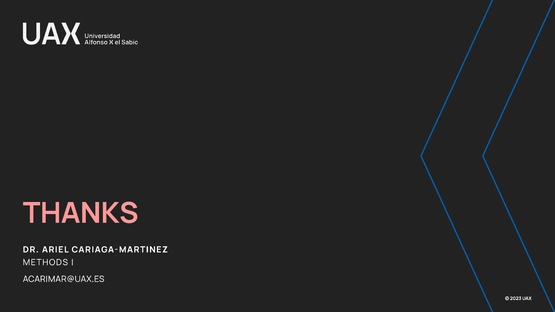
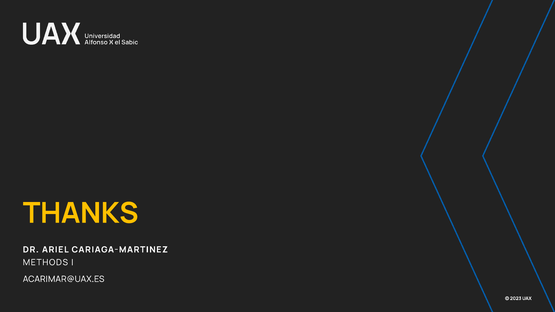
THANKS colour: pink -> yellow (81, 213)
